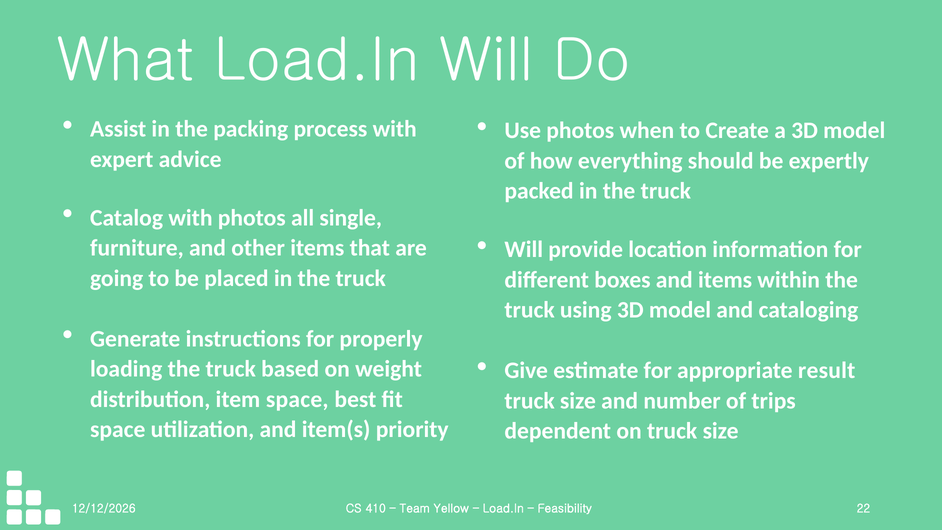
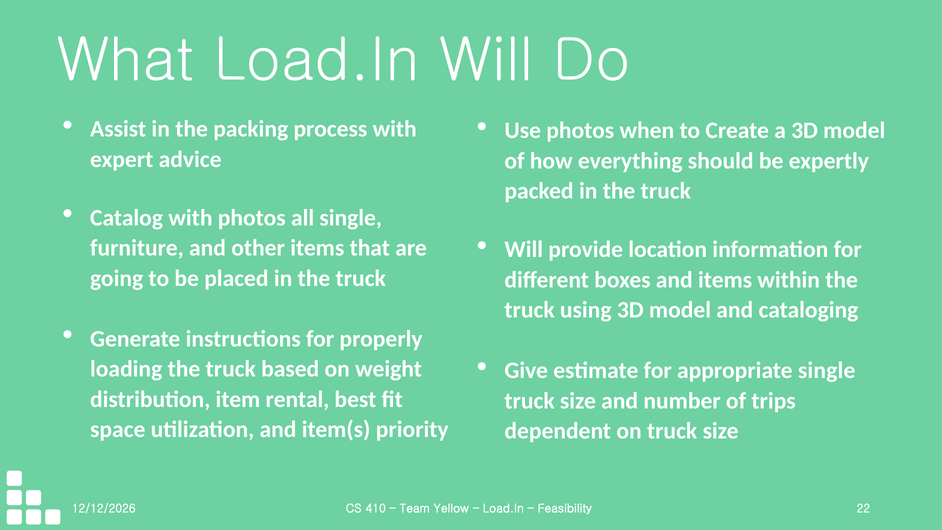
appropriate result: result -> single (827, 371)
item space: space -> rental (297, 399)
